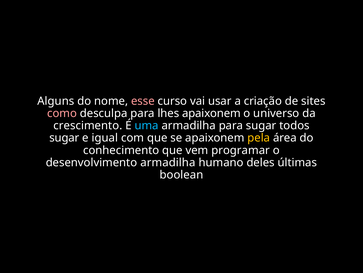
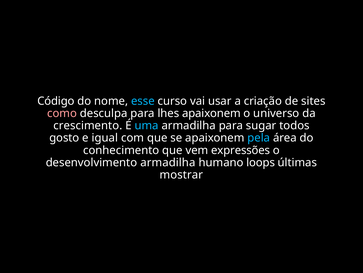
Alguns: Alguns -> Código (56, 101)
esse colour: pink -> light blue (143, 101)
sugar: sugar -> gosto (64, 138)
pela colour: yellow -> light blue (259, 138)
programar: programar -> expressões (241, 150)
deles: deles -> loops (261, 162)
boolean: boolean -> mostrar (181, 174)
